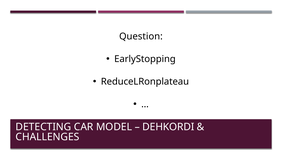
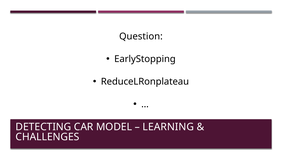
DEHKORDI: DEHKORDI -> LEARNING (168, 127)
